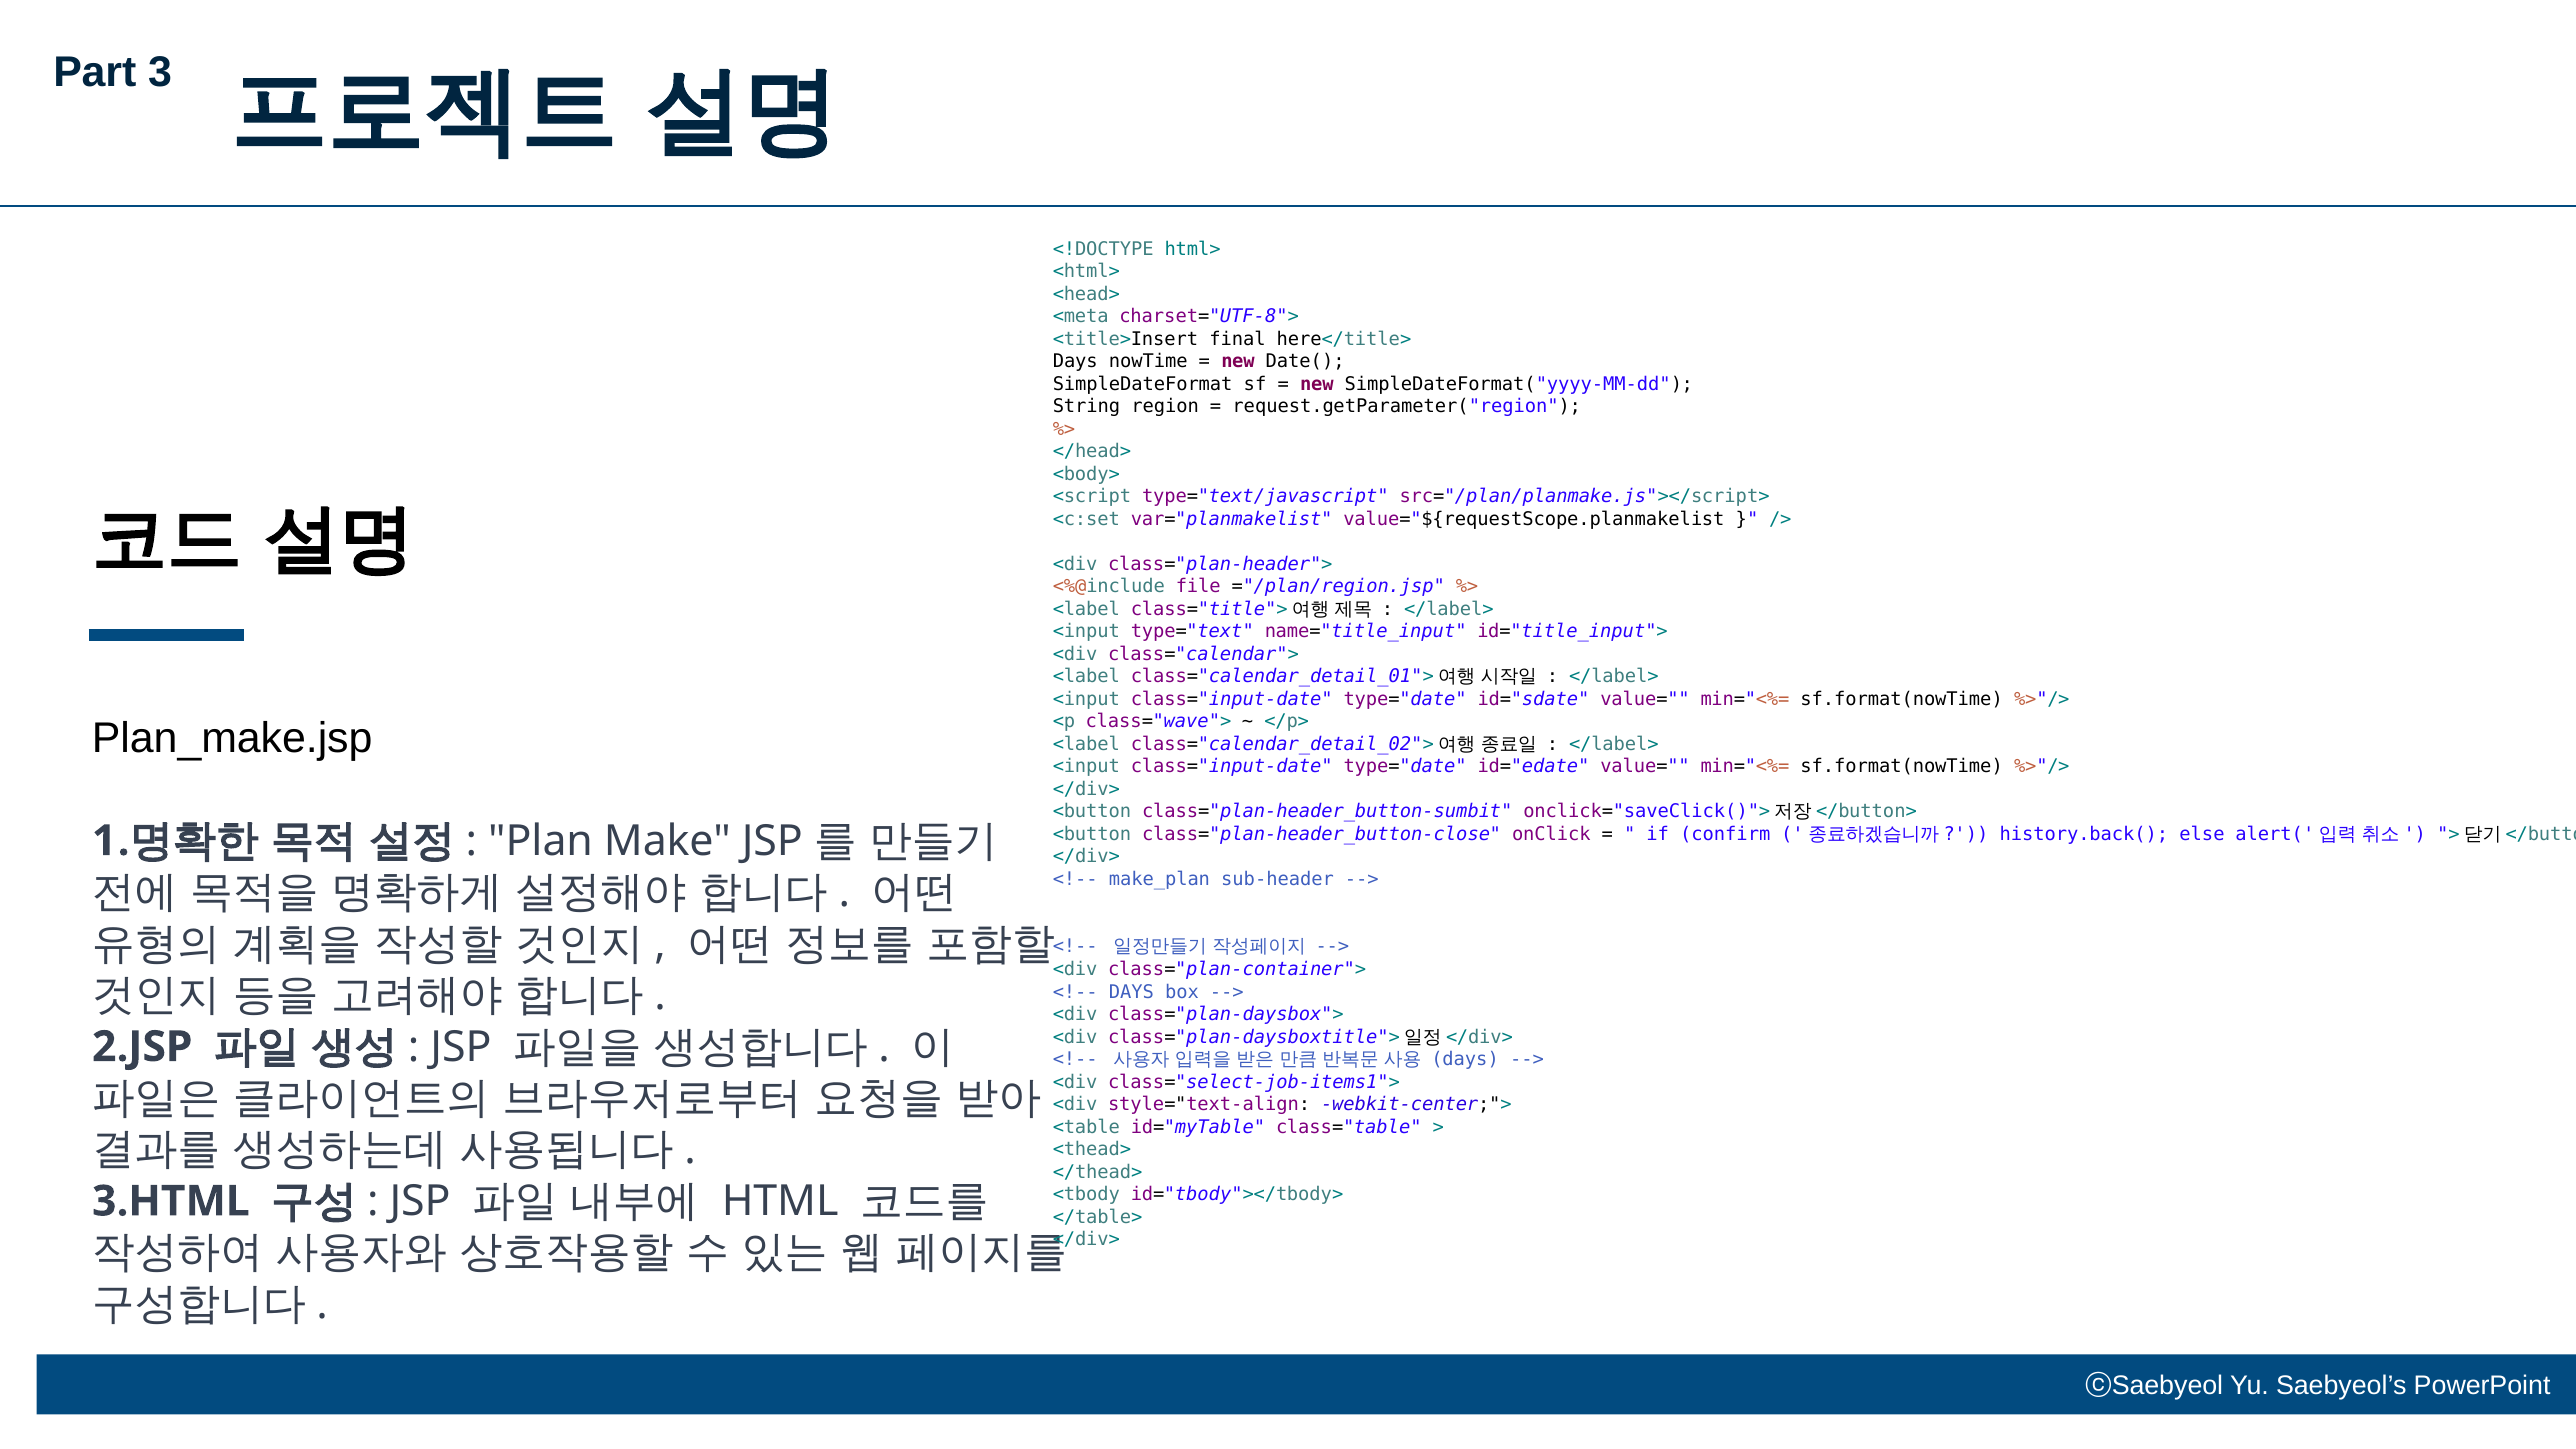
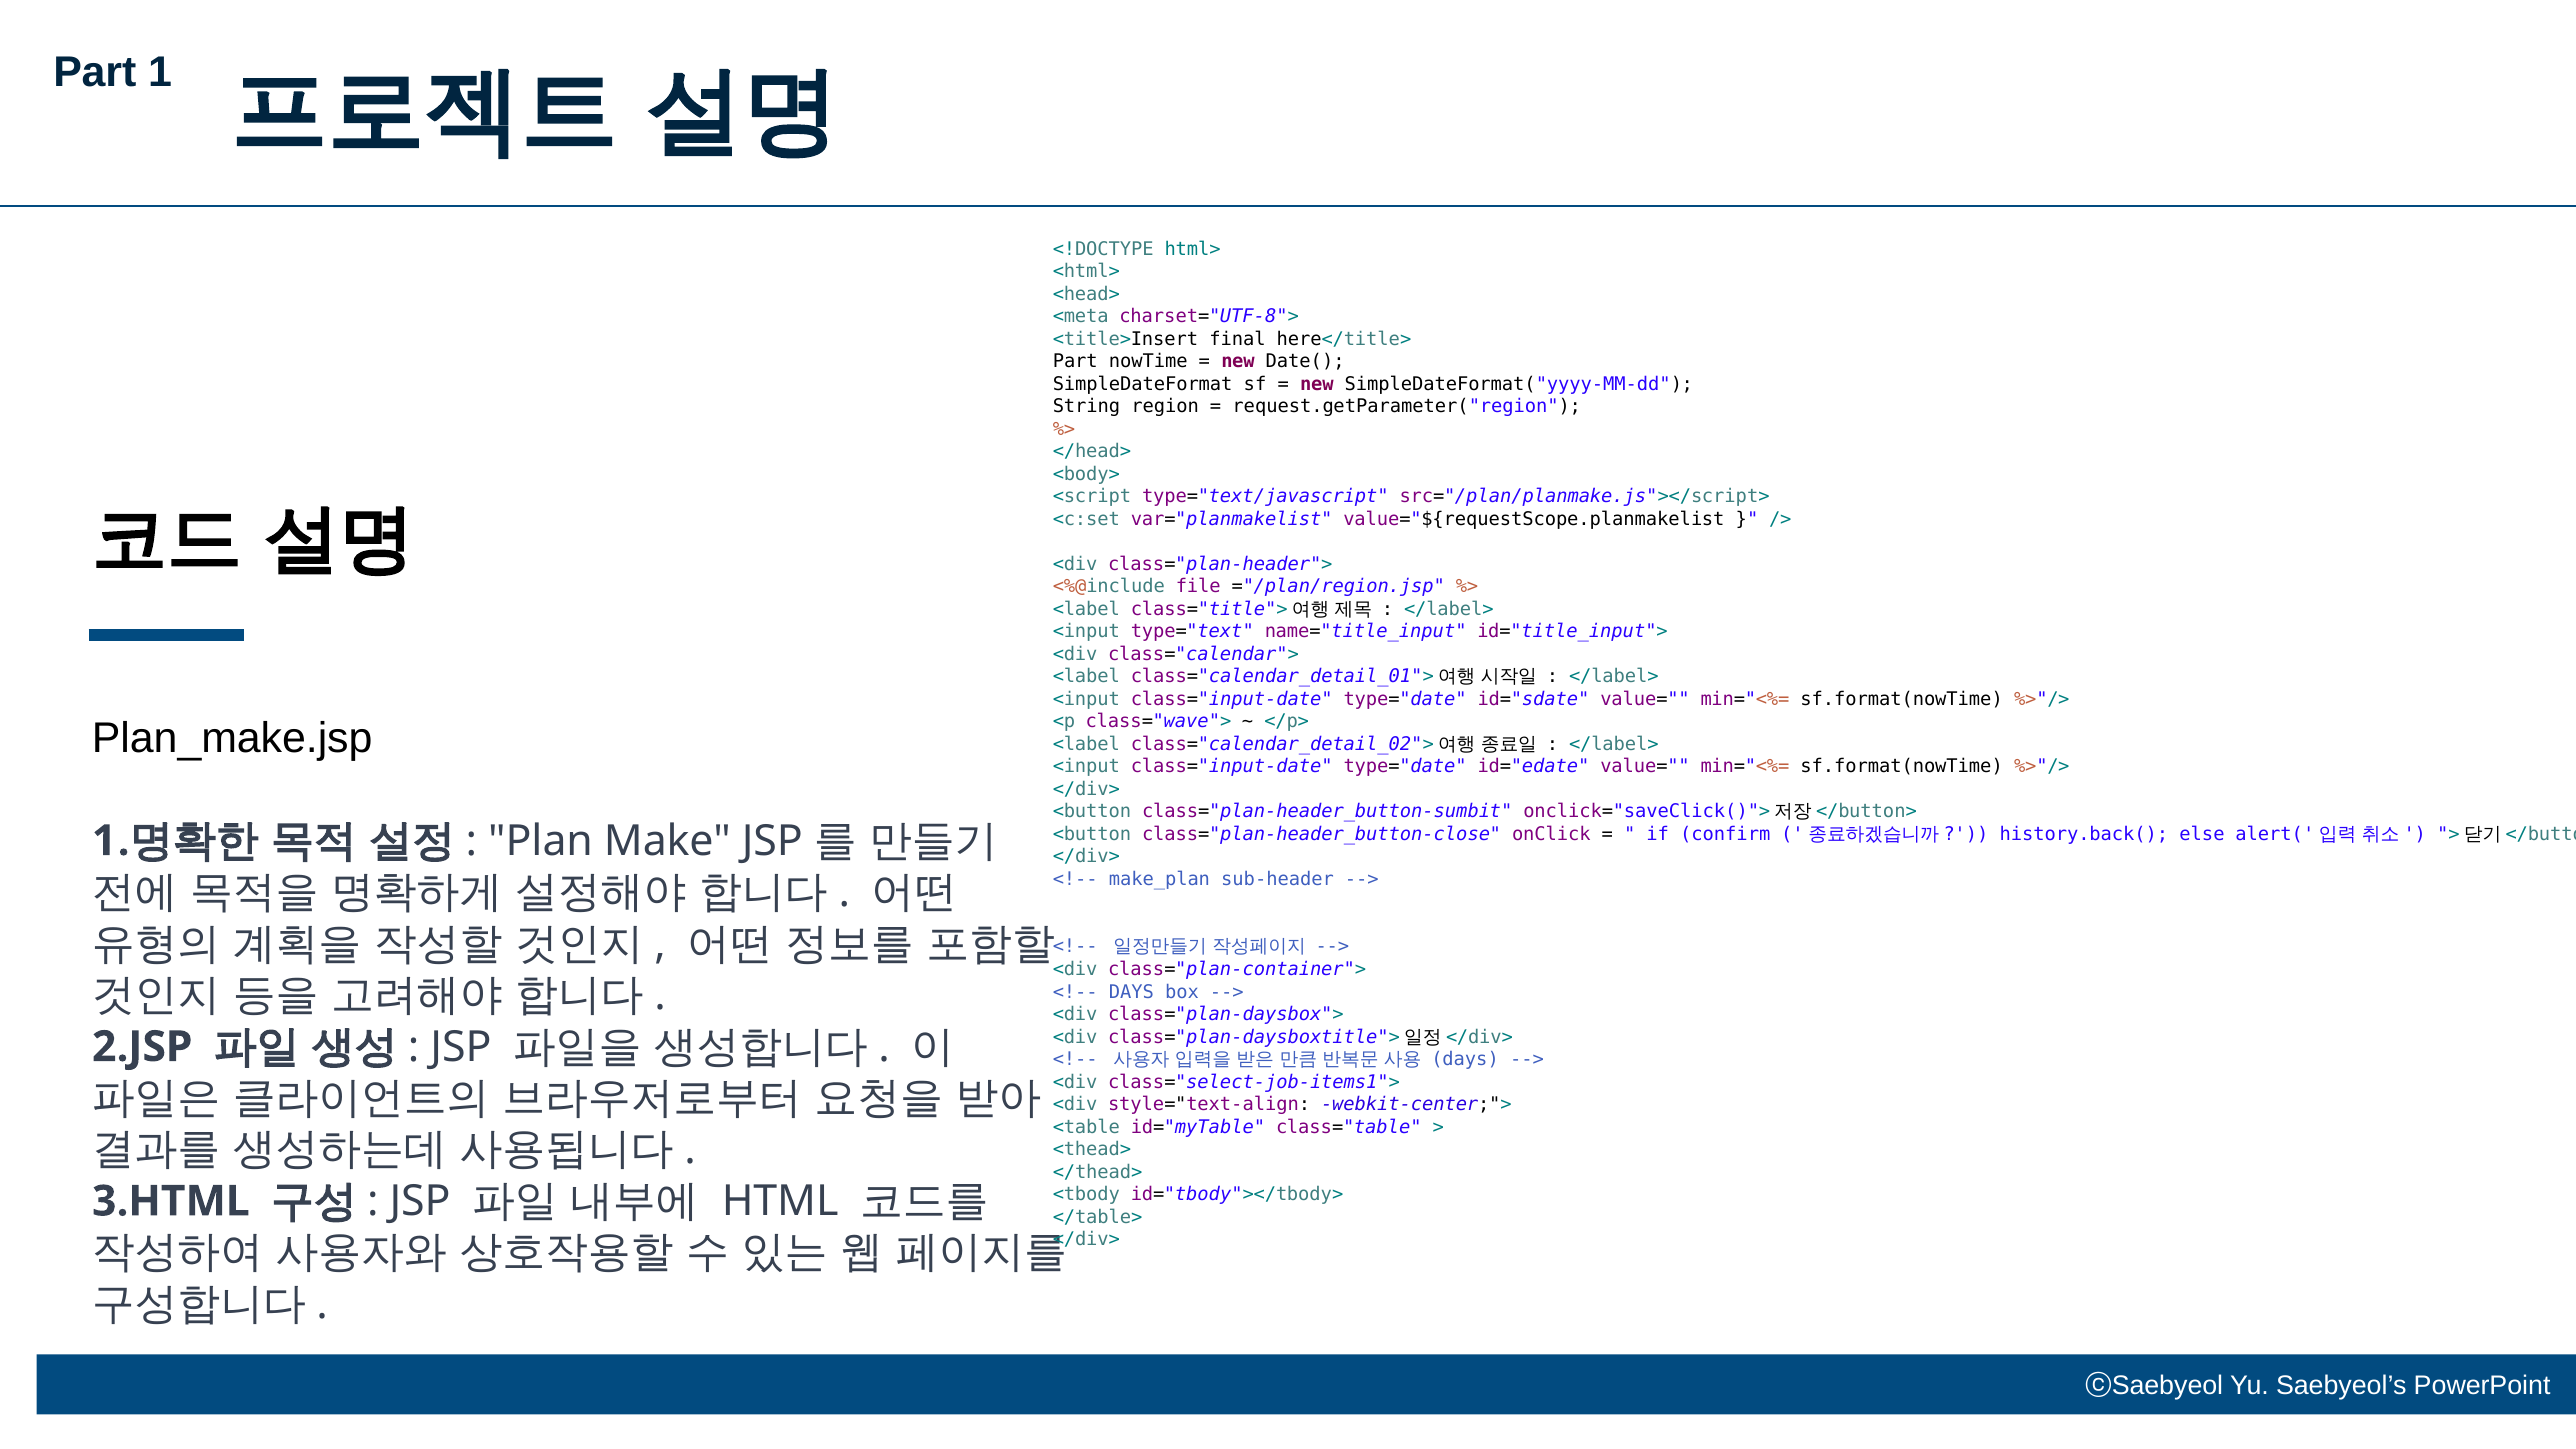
Part 3: 3 -> 1 (160, 72)
Days: Days -> Part (1075, 361)
